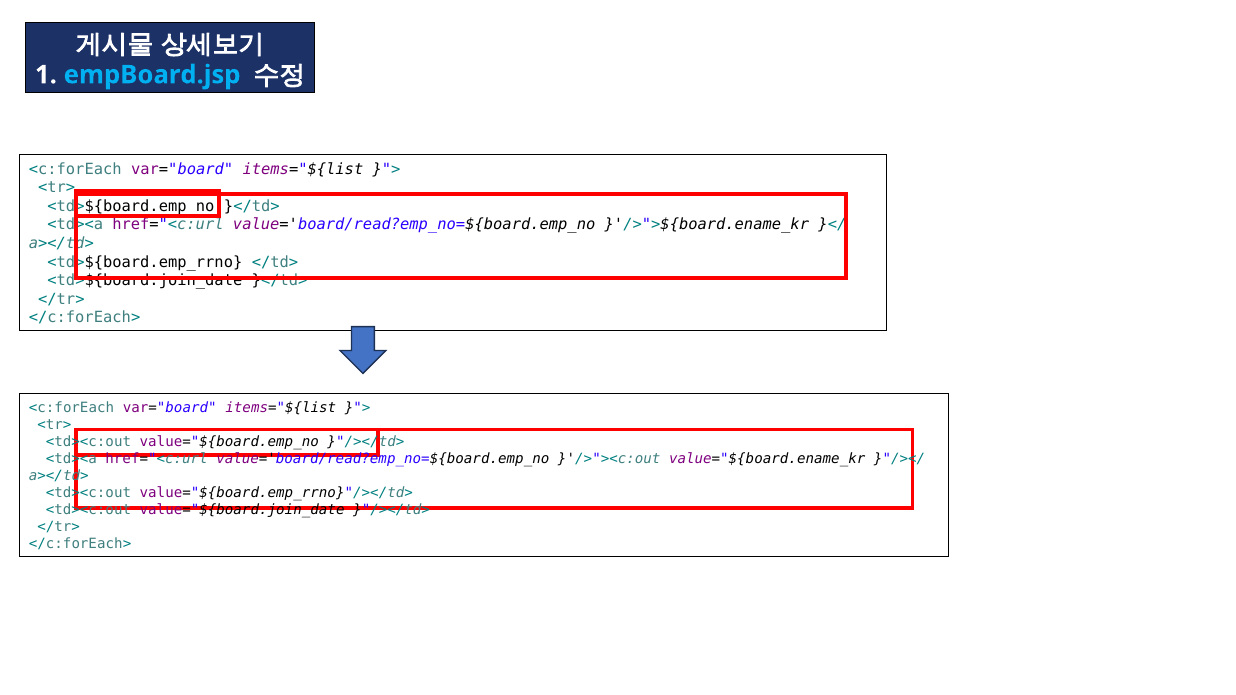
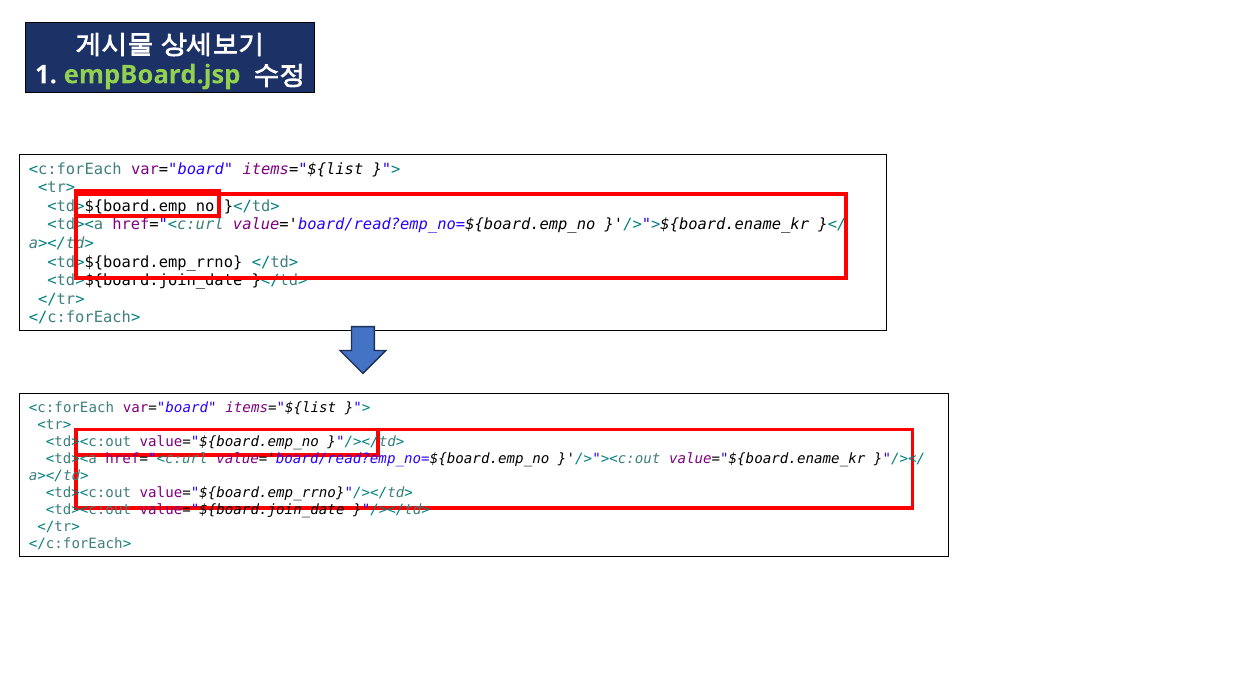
empBoard.jsp colour: light blue -> light green (152, 75)
